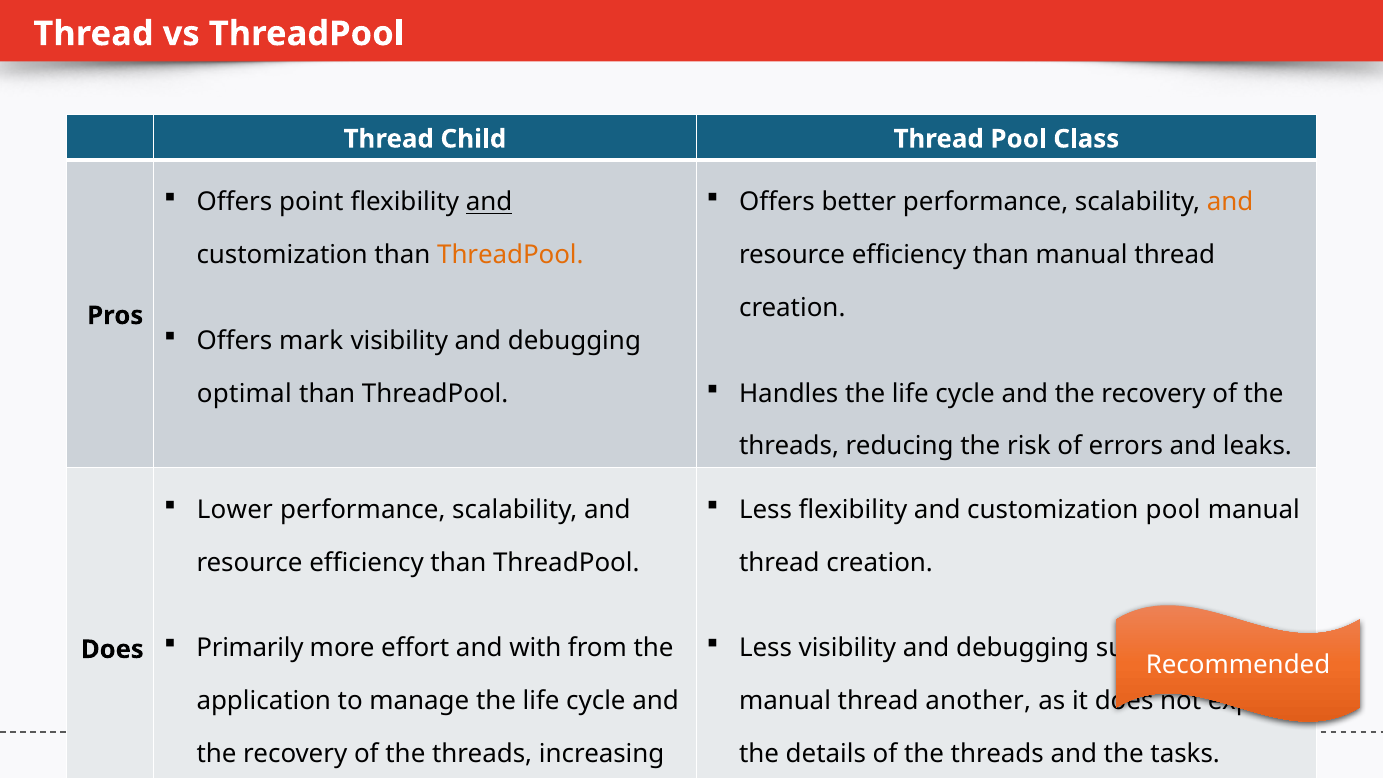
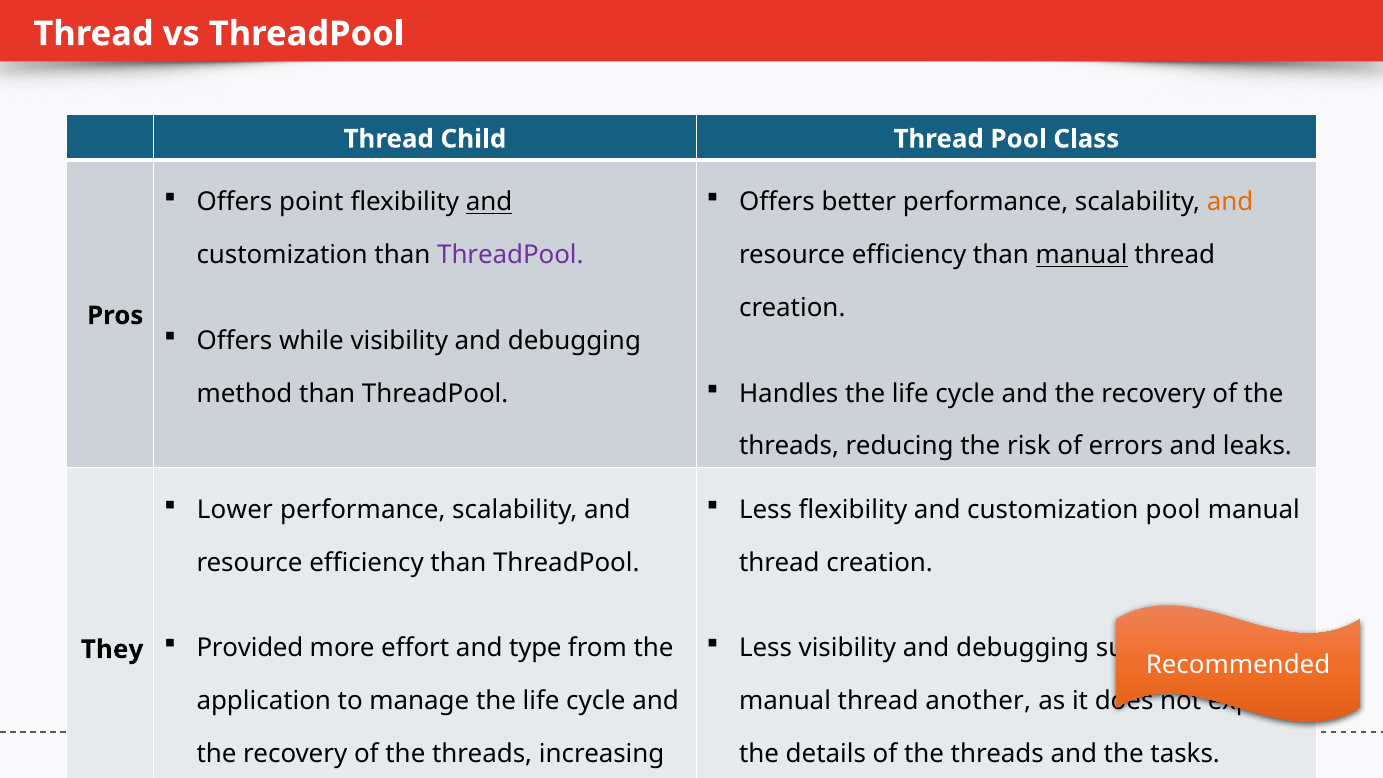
ThreadPool colour: orange -> purple (510, 255)
manual underline: none -> present (1082, 255)
mark: mark -> while (311, 341)
optimal: optimal -> method (244, 393)
Primarily: Primarily -> Provided (250, 648)
with: with -> type (535, 648)
Does: Does -> They (112, 649)
